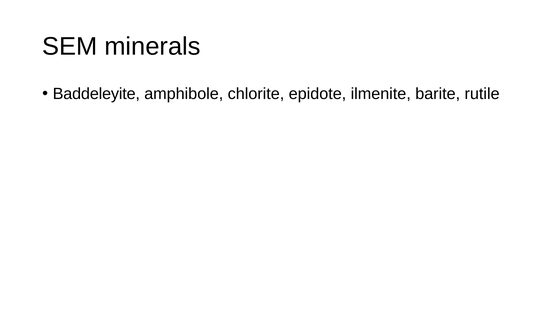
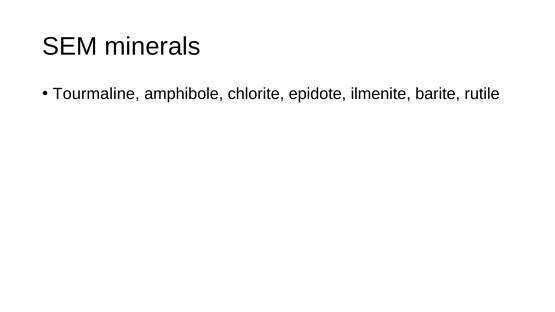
Baddeleyite: Baddeleyite -> Tourmaline (96, 94)
